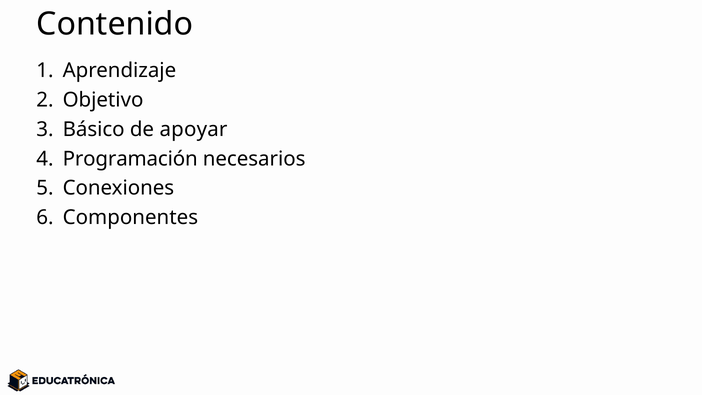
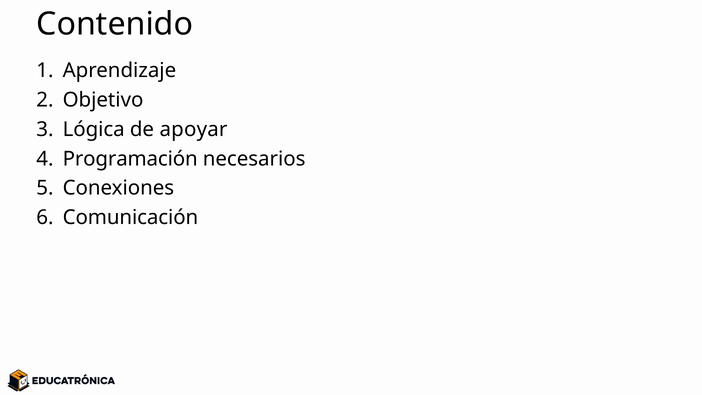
Básico: Básico -> Lógica (94, 129)
Componentes: Componentes -> Comunicación (130, 217)
